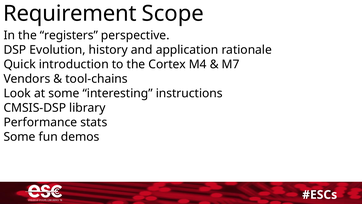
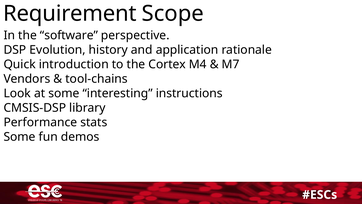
registers: registers -> software (69, 35)
